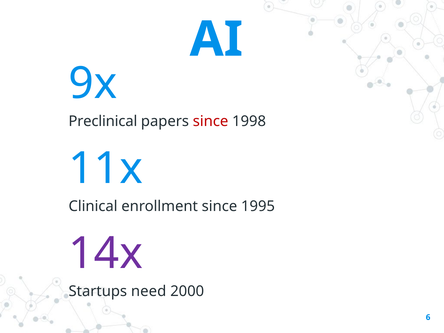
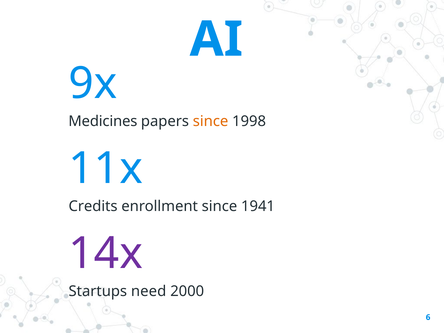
Preclinical: Preclinical -> Medicines (103, 121)
since colour: red -> orange (211, 121)
Clinical: Clinical -> Credits (93, 206)
1995: 1995 -> 1941 (258, 206)
